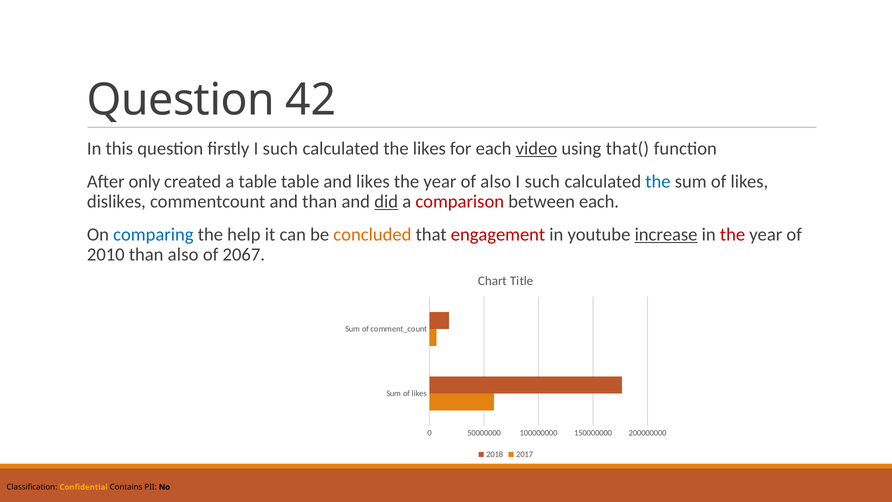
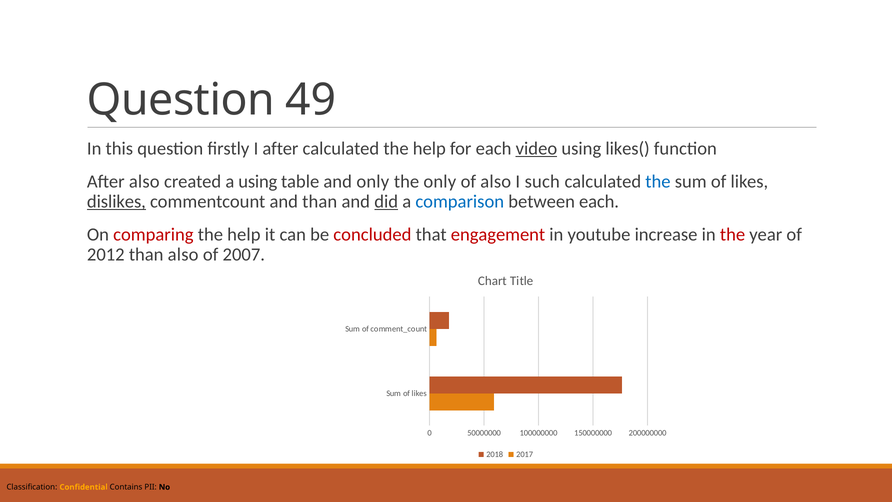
42: 42 -> 49 (311, 100)
firstly I such: such -> after (280, 148)
calculated the likes: likes -> help (429, 148)
that(: that( -> likes( (628, 148)
After only: only -> also (144, 181)
a table: table -> using (258, 181)
and likes: likes -> only (373, 181)
year: year -> only (440, 181)
dislikes underline: none -> present (116, 201)
comparison colour: red -> blue (460, 201)
comparing colour: blue -> red (153, 235)
concluded colour: orange -> red (372, 235)
increase underline: present -> none (666, 235)
2010: 2010 -> 2012 (106, 255)
2067: 2067 -> 2007 (244, 255)
